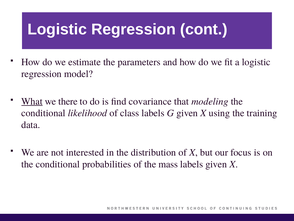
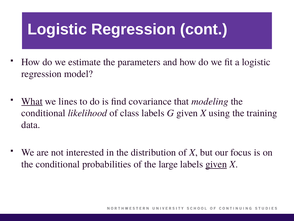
there: there -> lines (68, 101)
mass: mass -> large (168, 164)
given underline: none -> present (216, 164)
